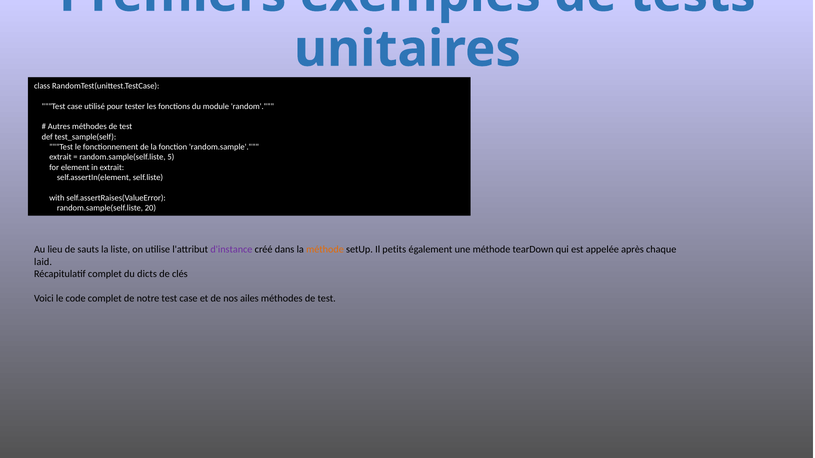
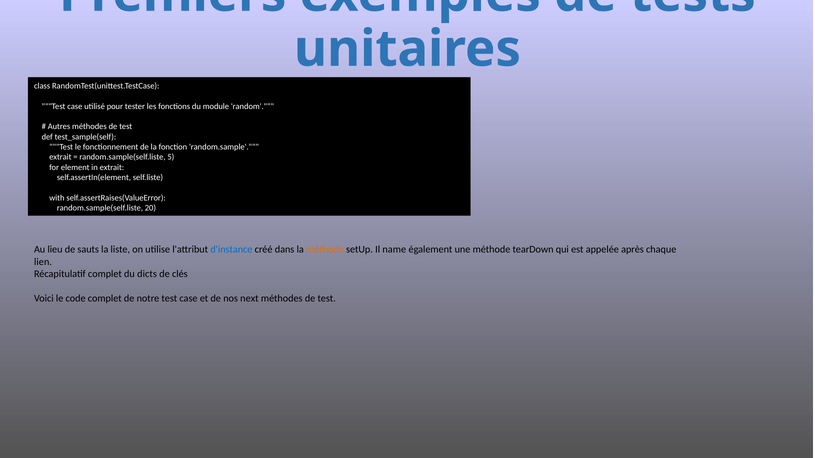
d'instance colour: purple -> blue (231, 250)
petits: petits -> name (394, 250)
laid: laid -> lien (43, 262)
ailes: ailes -> next (249, 299)
